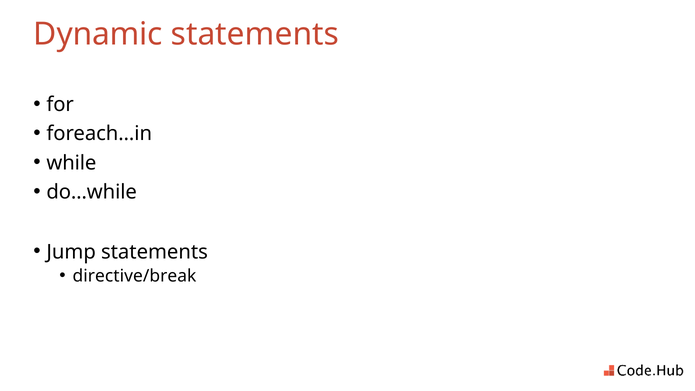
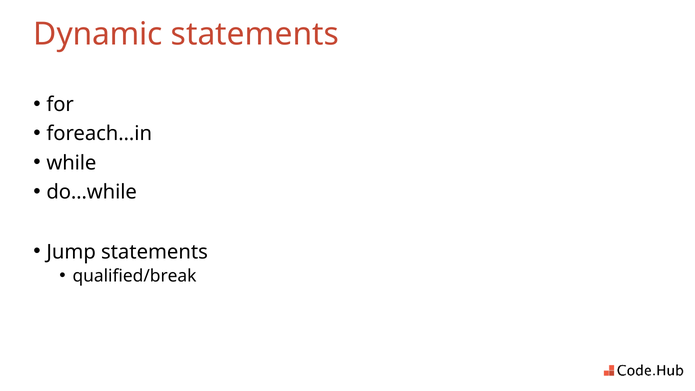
directive/break: directive/break -> qualified/break (134, 276)
